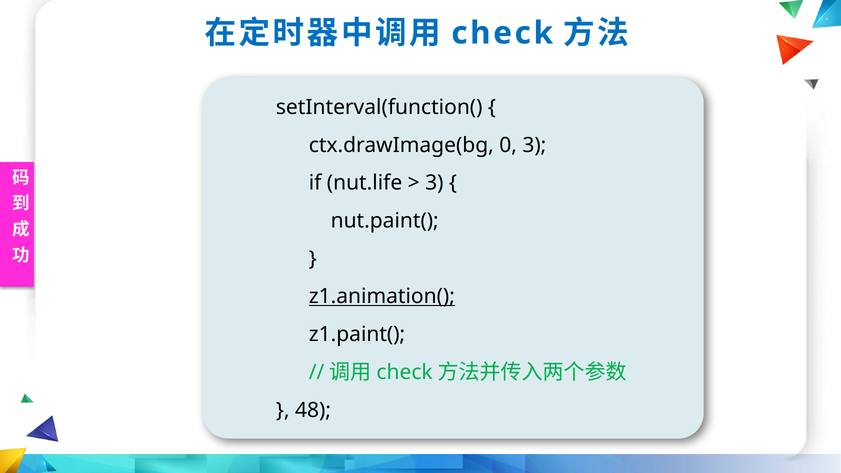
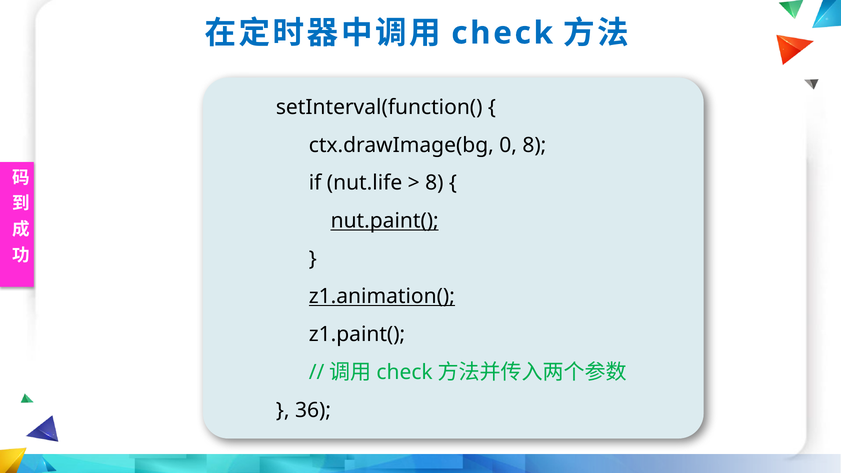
0 3: 3 -> 8 (534, 145)
3: 3 -> 8 (434, 183)
nut.paint( underline: none -> present (385, 221)
48: 48 -> 36 (313, 410)
